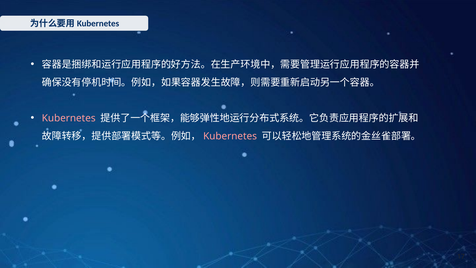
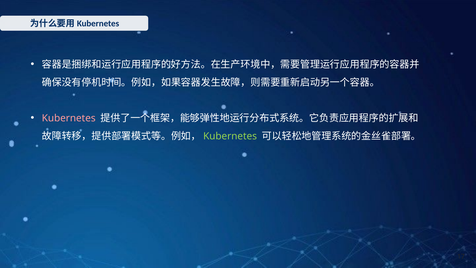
Kubernetes colour: pink -> light green (230, 136)
